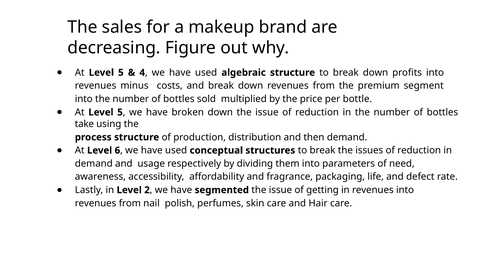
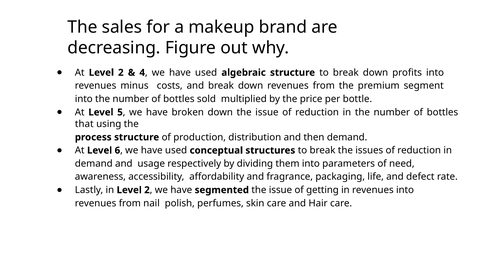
5: 5 -> 2 (121, 73)
take: take -> that (84, 124)
